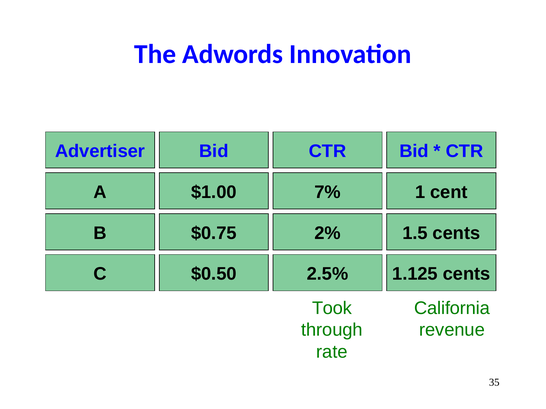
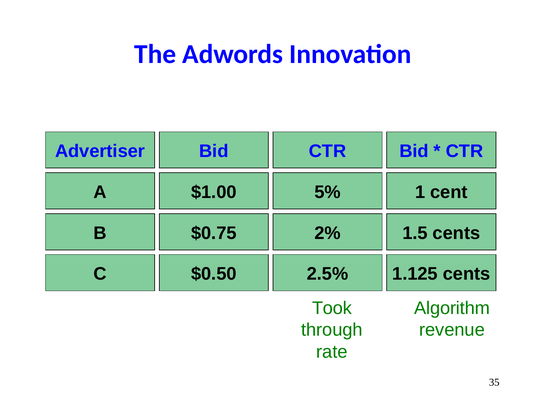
7%: 7% -> 5% (328, 192)
California: California -> Algorithm (452, 308)
